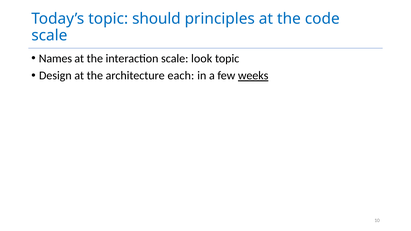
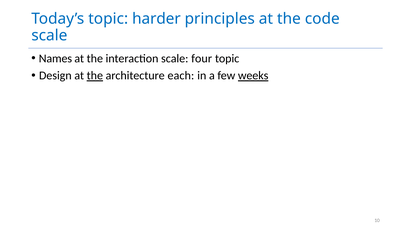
should: should -> harder (156, 19)
look: look -> four (202, 59)
the underline: none -> present (95, 76)
